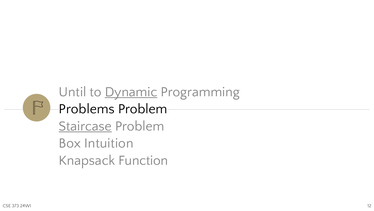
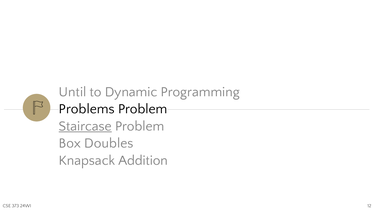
Dynamic underline: present -> none (131, 92)
Intuition: Intuition -> Doubles (109, 143)
Function: Function -> Addition (143, 160)
